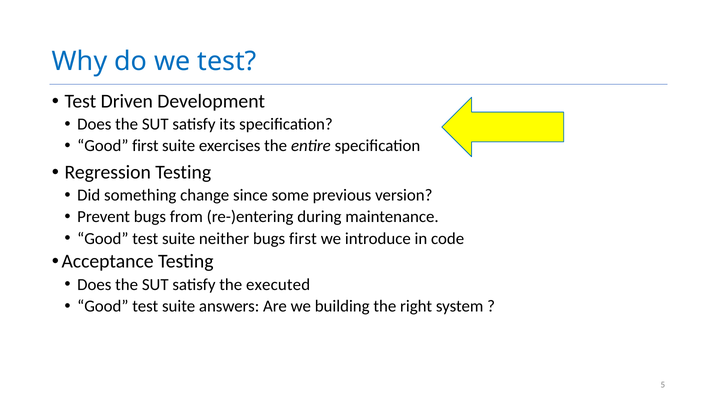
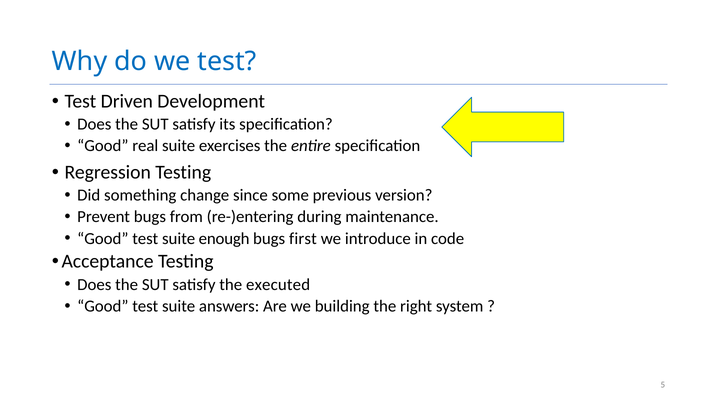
Good first: first -> real (145, 146)
neither: neither -> enough (224, 239)
